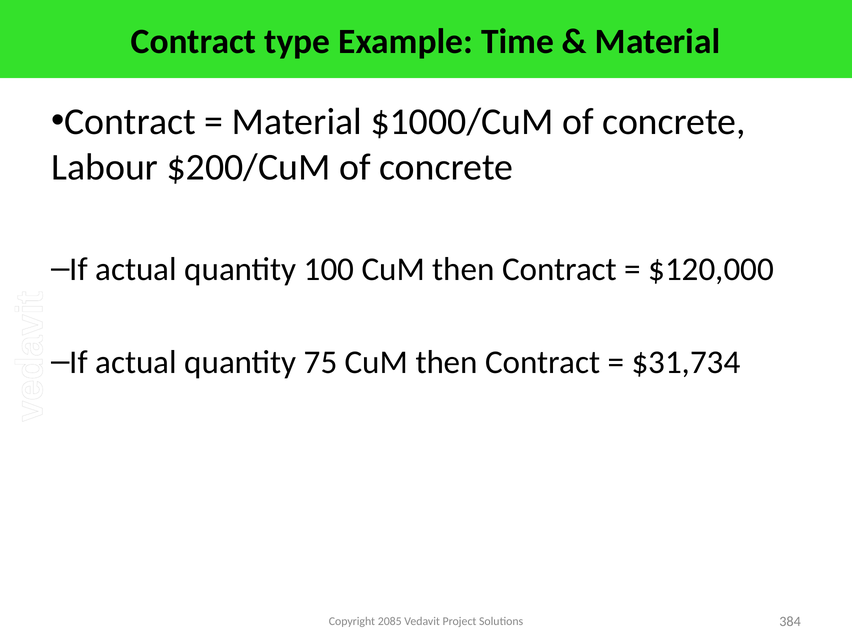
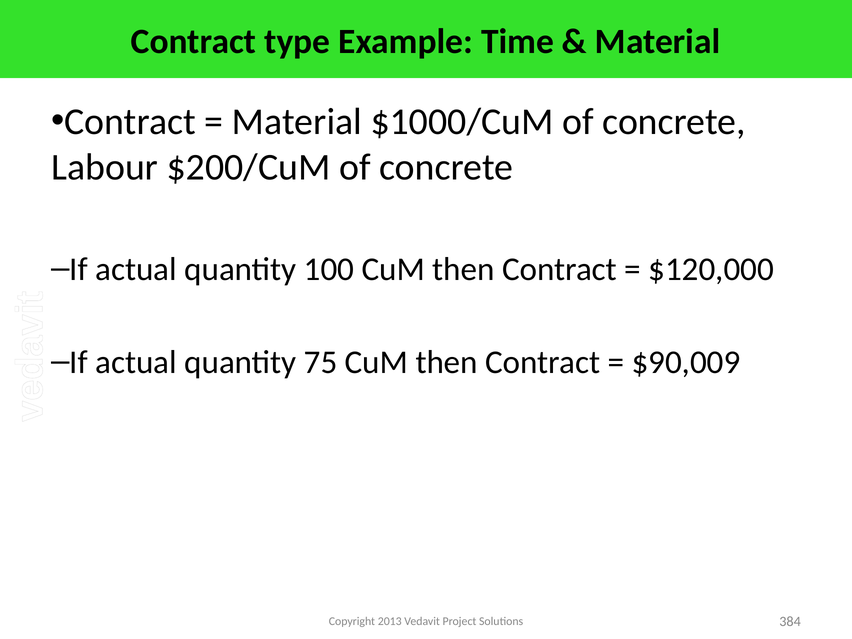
$31,734: $31,734 -> $90,009 (686, 362)
2085: 2085 -> 2013 (390, 622)
